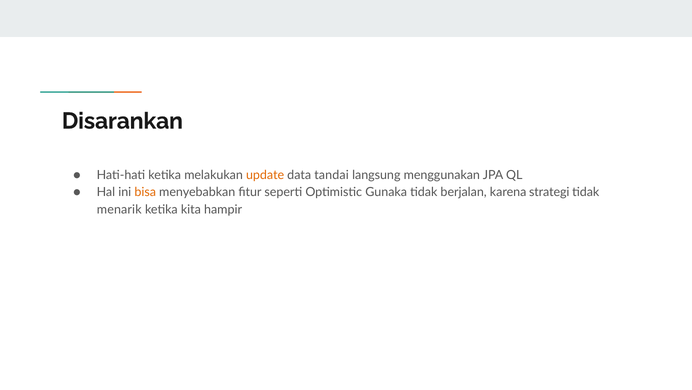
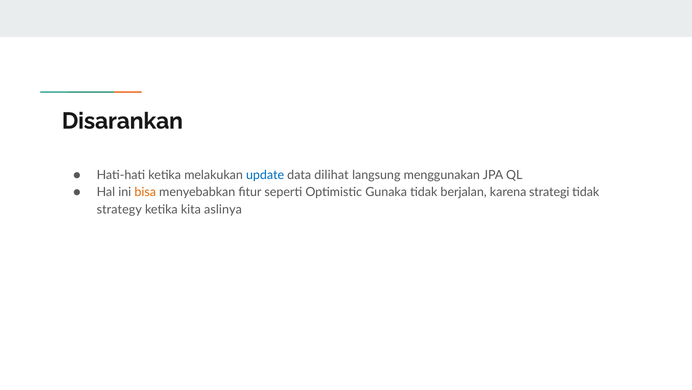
update colour: orange -> blue (265, 175)
tandai: tandai -> dilihat (332, 175)
menarik: menarik -> strategy (119, 209)
hampir: hampir -> aslinya (223, 209)
